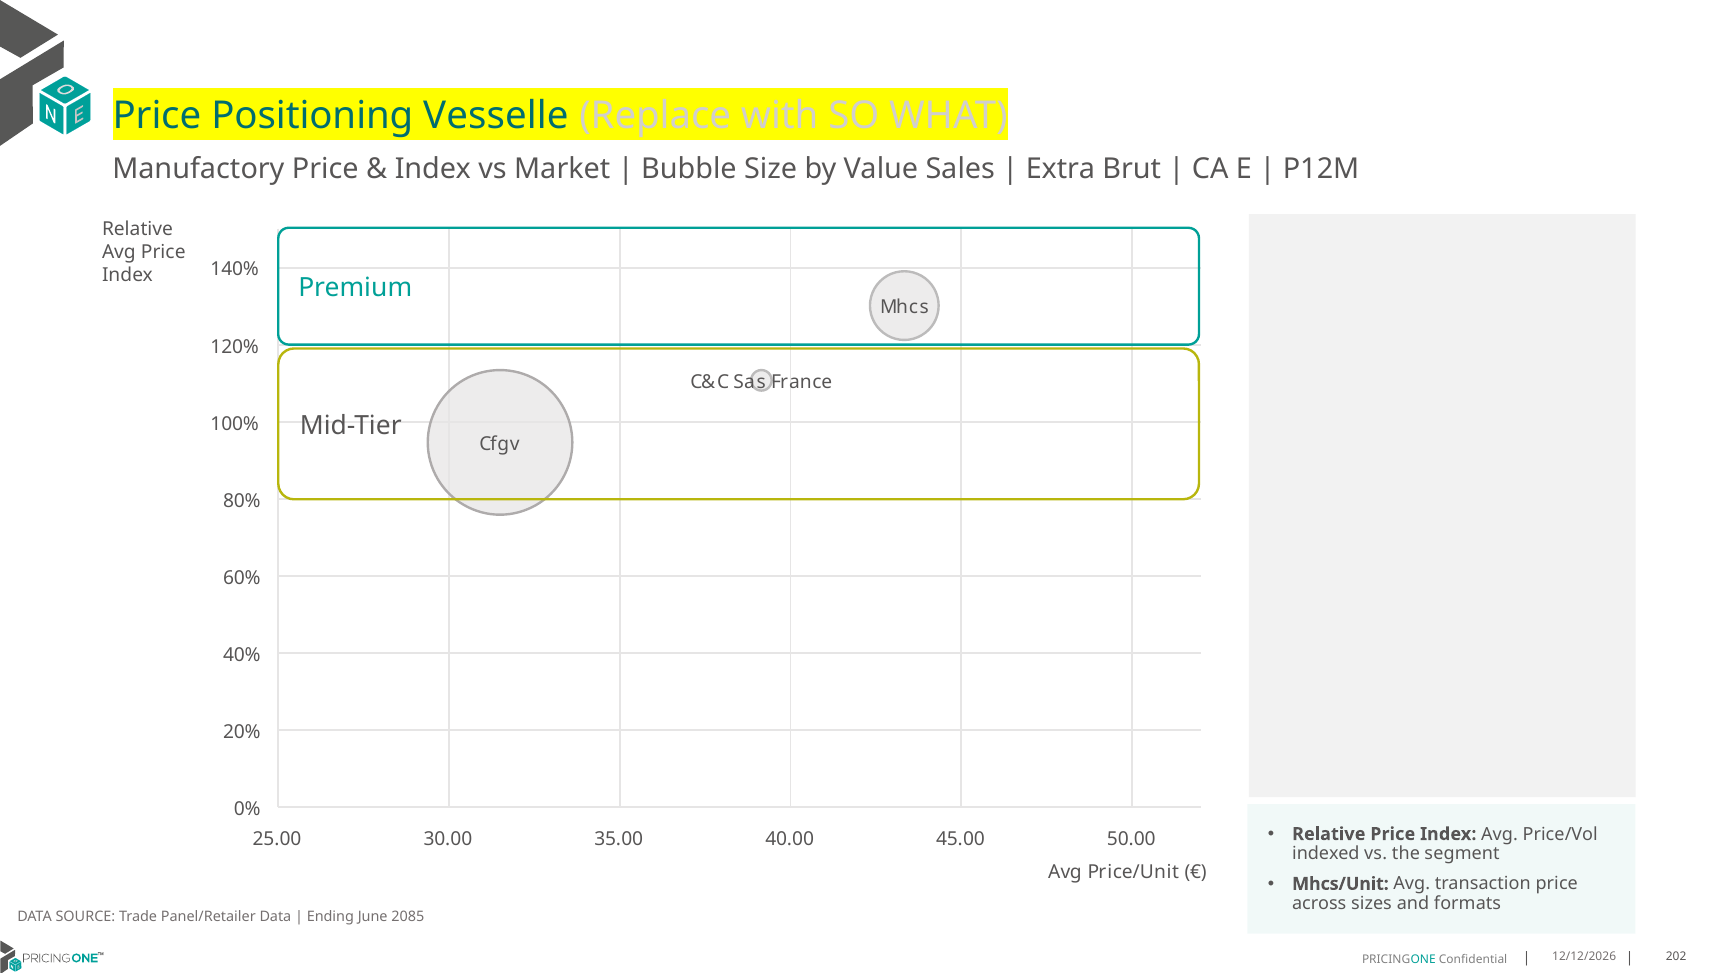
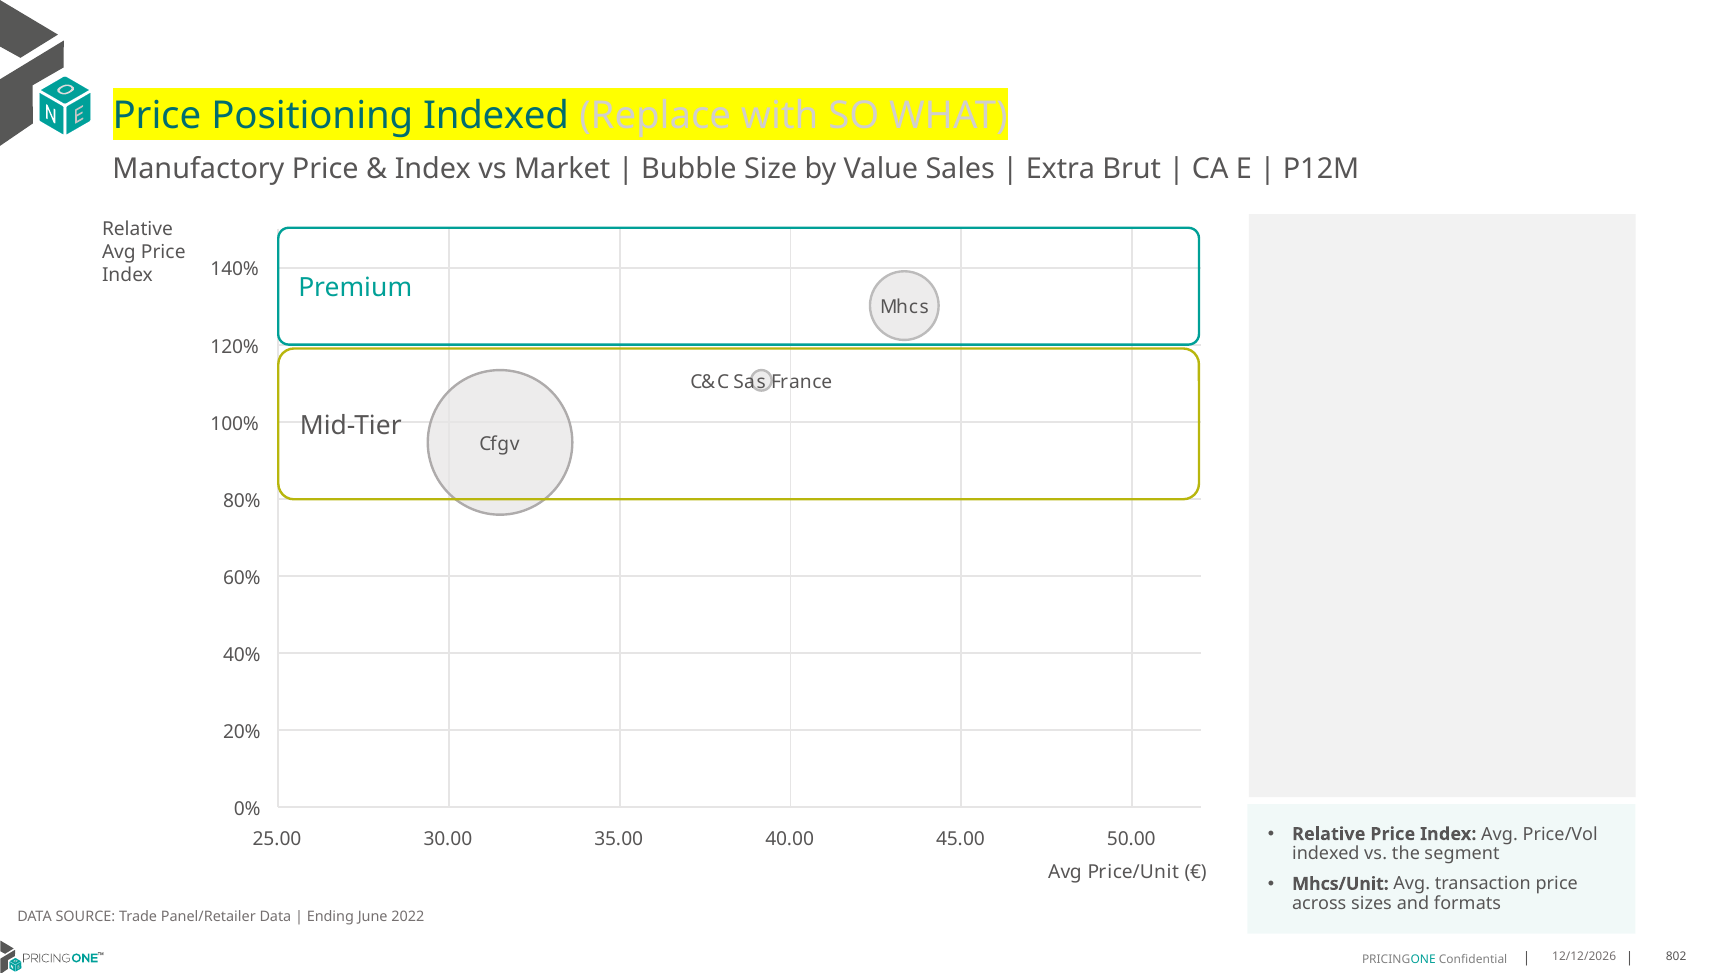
Positioning Vesselle: Vesselle -> Indexed (496, 116)
2085: 2085 -> 2022 (408, 916)
202: 202 -> 802 (1676, 956)
